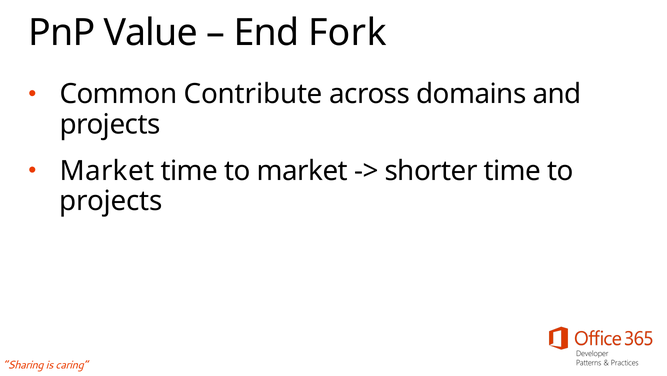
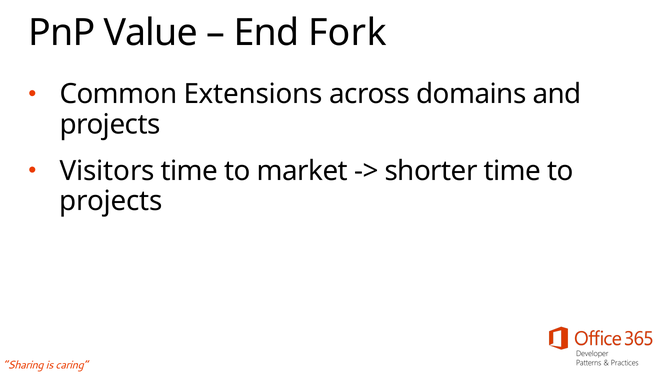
Contribute: Contribute -> Extensions (253, 94)
Market: Market -> Visitors (107, 171)
